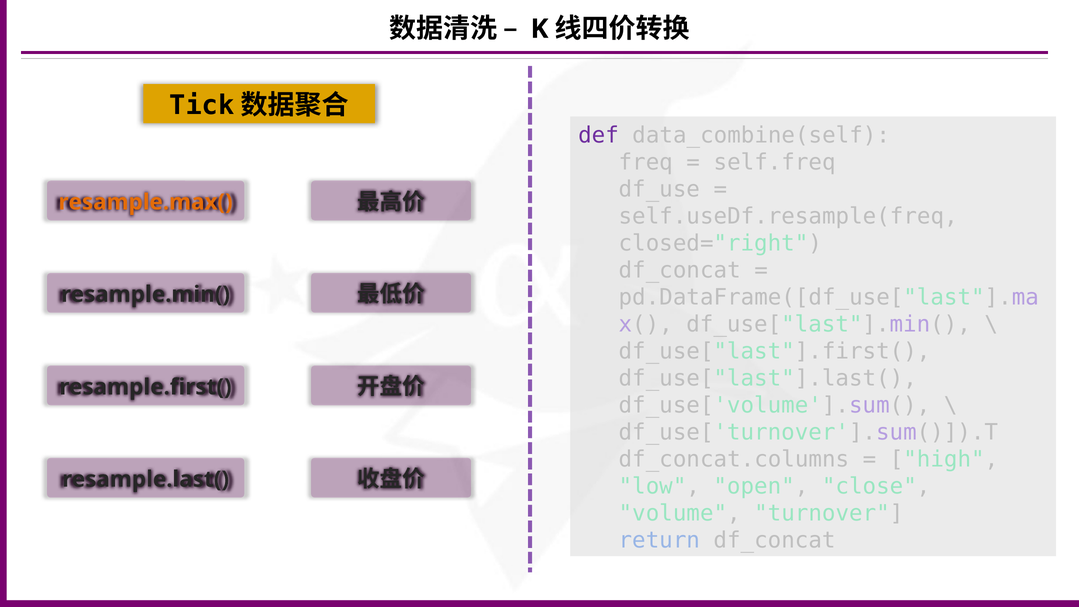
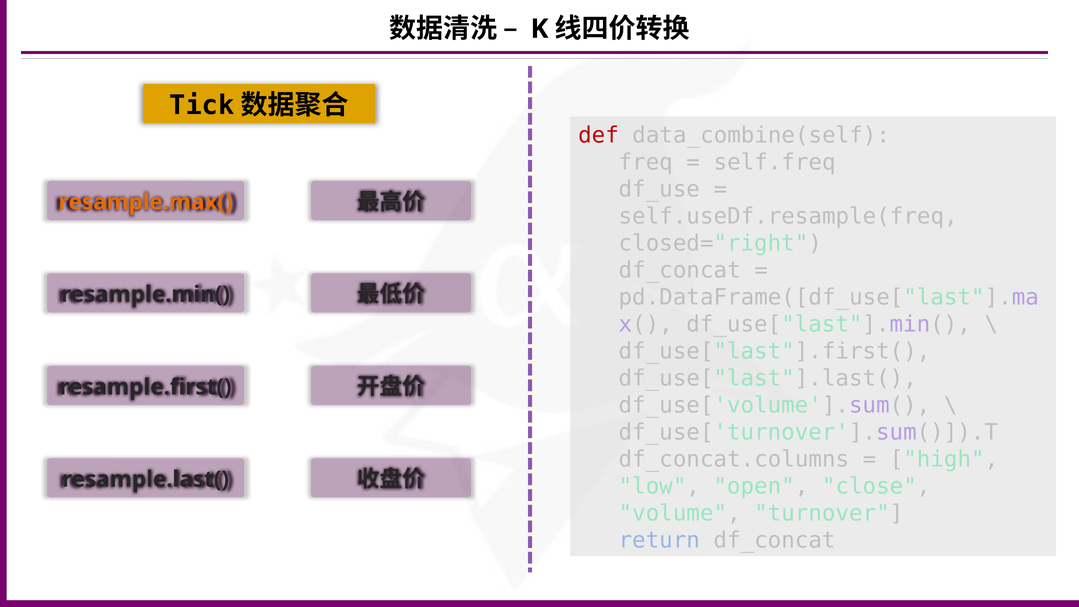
def colour: purple -> red (598, 135)
